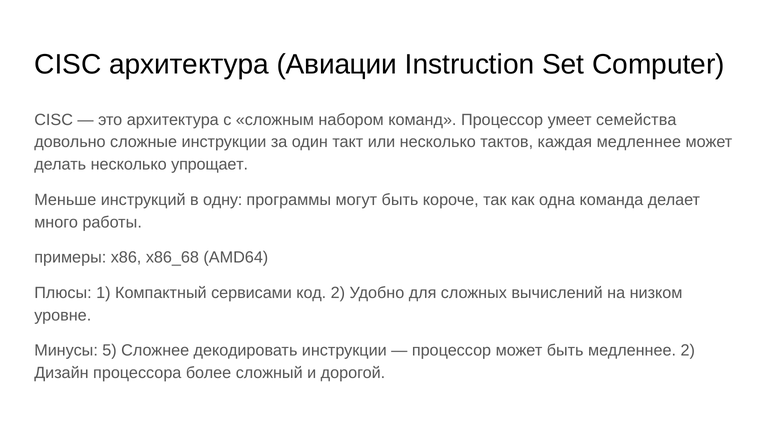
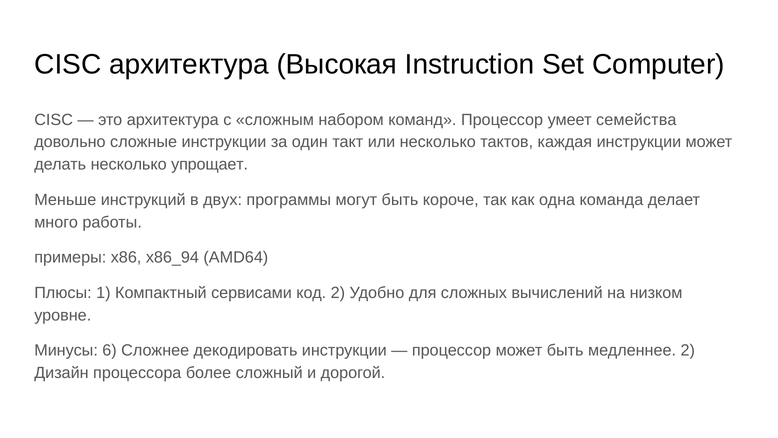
Авиации: Авиации -> Высокая (337, 64)
каждая медленнее: медленнее -> инструкции (639, 142)
одну: одну -> двух (223, 200)
x86_68: x86_68 -> x86_94 (172, 257)
5: 5 -> 6 (110, 350)
